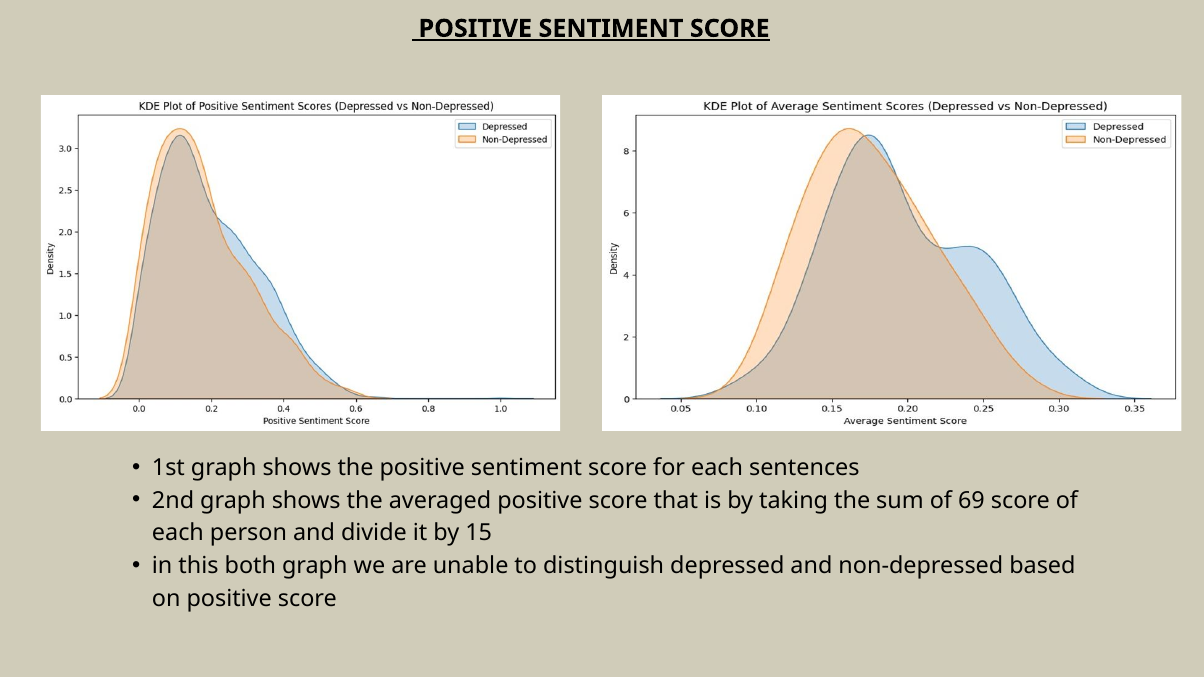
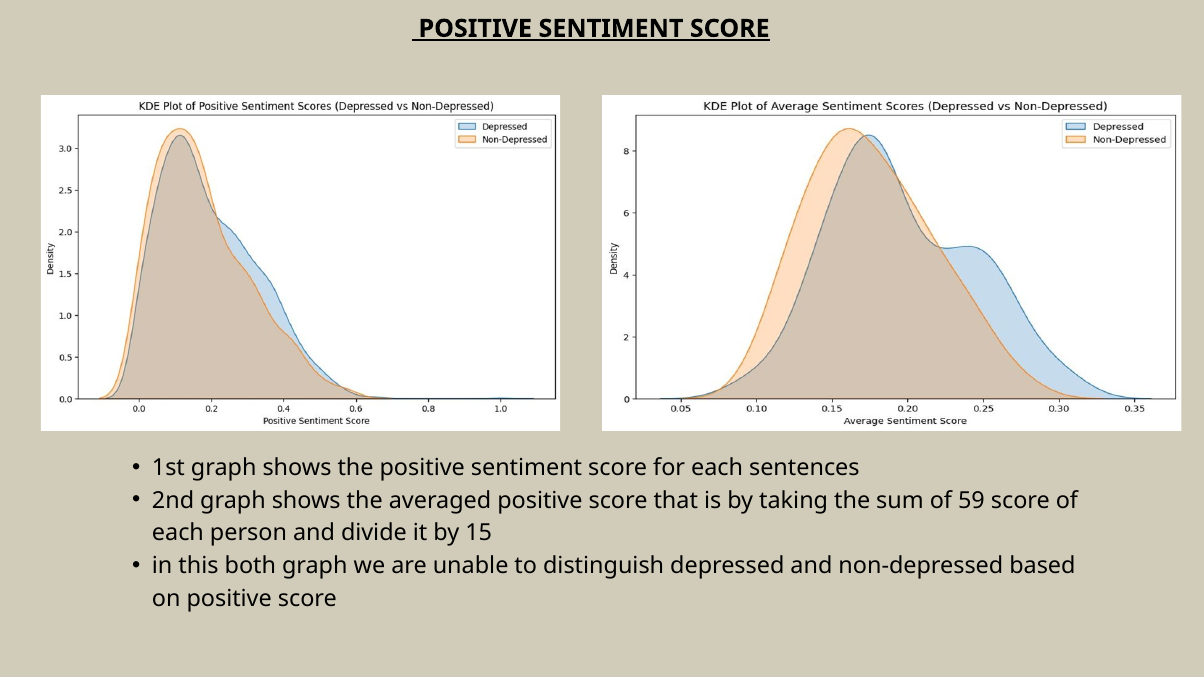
69: 69 -> 59 (971, 501)
